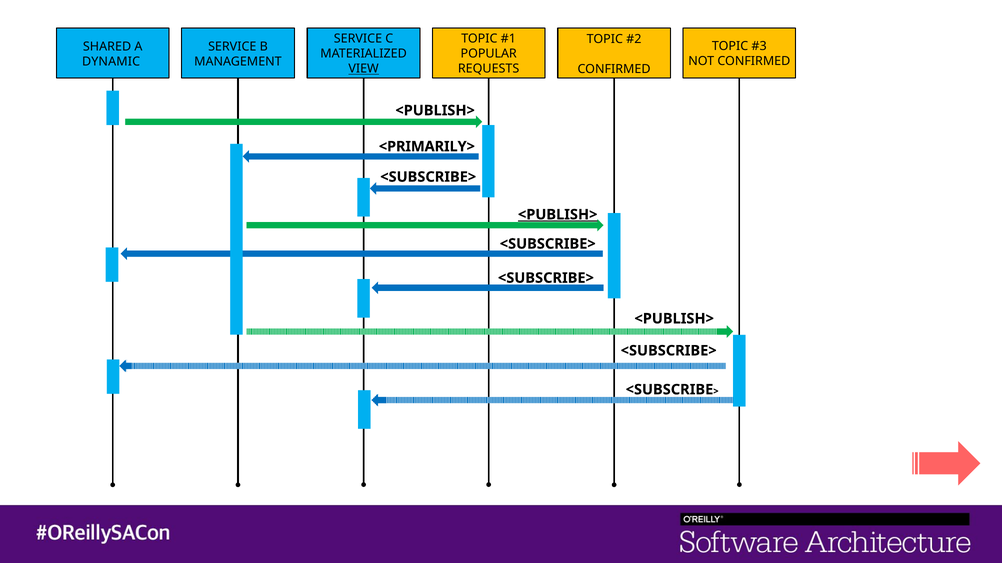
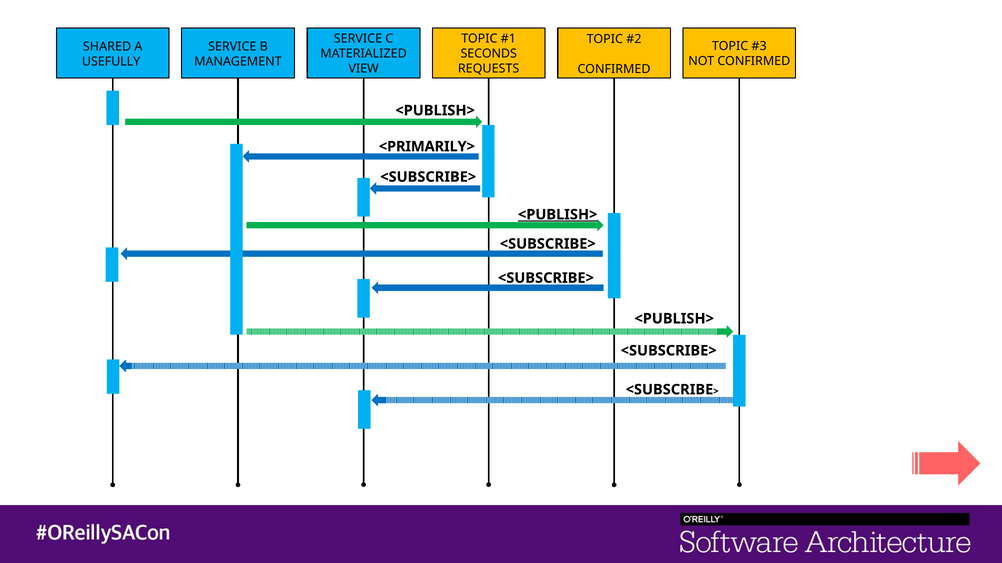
POPULAR: POPULAR -> SECONDS (489, 54)
DYNAMIC: DYNAMIC -> USEFULLY (111, 62)
VIEW underline: present -> none (364, 69)
